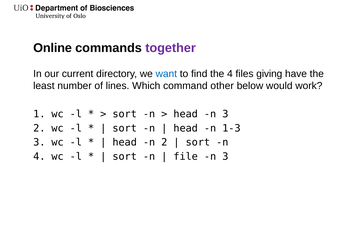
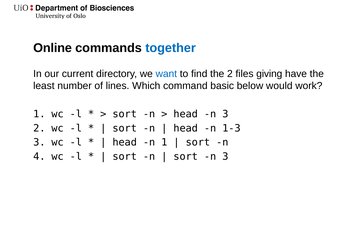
together colour: purple -> blue (171, 48)
the 4: 4 -> 2 (230, 74)
other: other -> basic (222, 86)
n 2: 2 -> 1 (164, 143)
file: file -> sort (186, 157)
